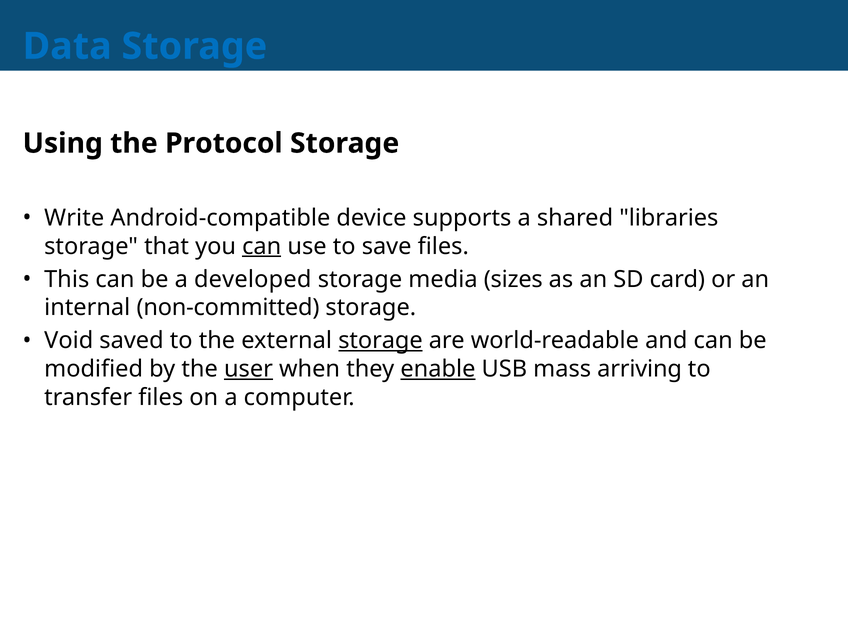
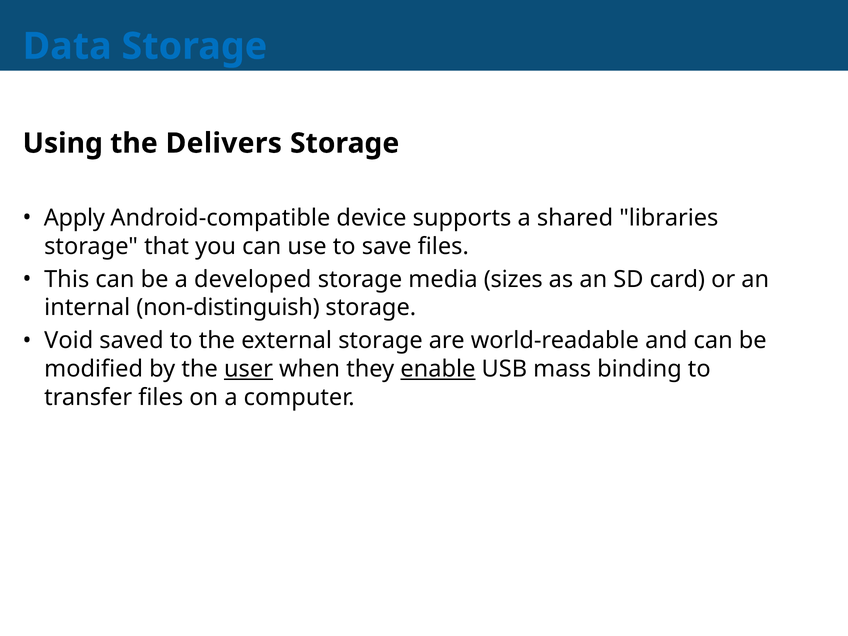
Protocol: Protocol -> Delivers (224, 143)
Write: Write -> Apply (74, 218)
can underline: present -> none (262, 246)
non-committed: non-committed -> non-distinguish (228, 308)
storage underline: present -> none (380, 341)
arriving: arriving -> binding (639, 369)
